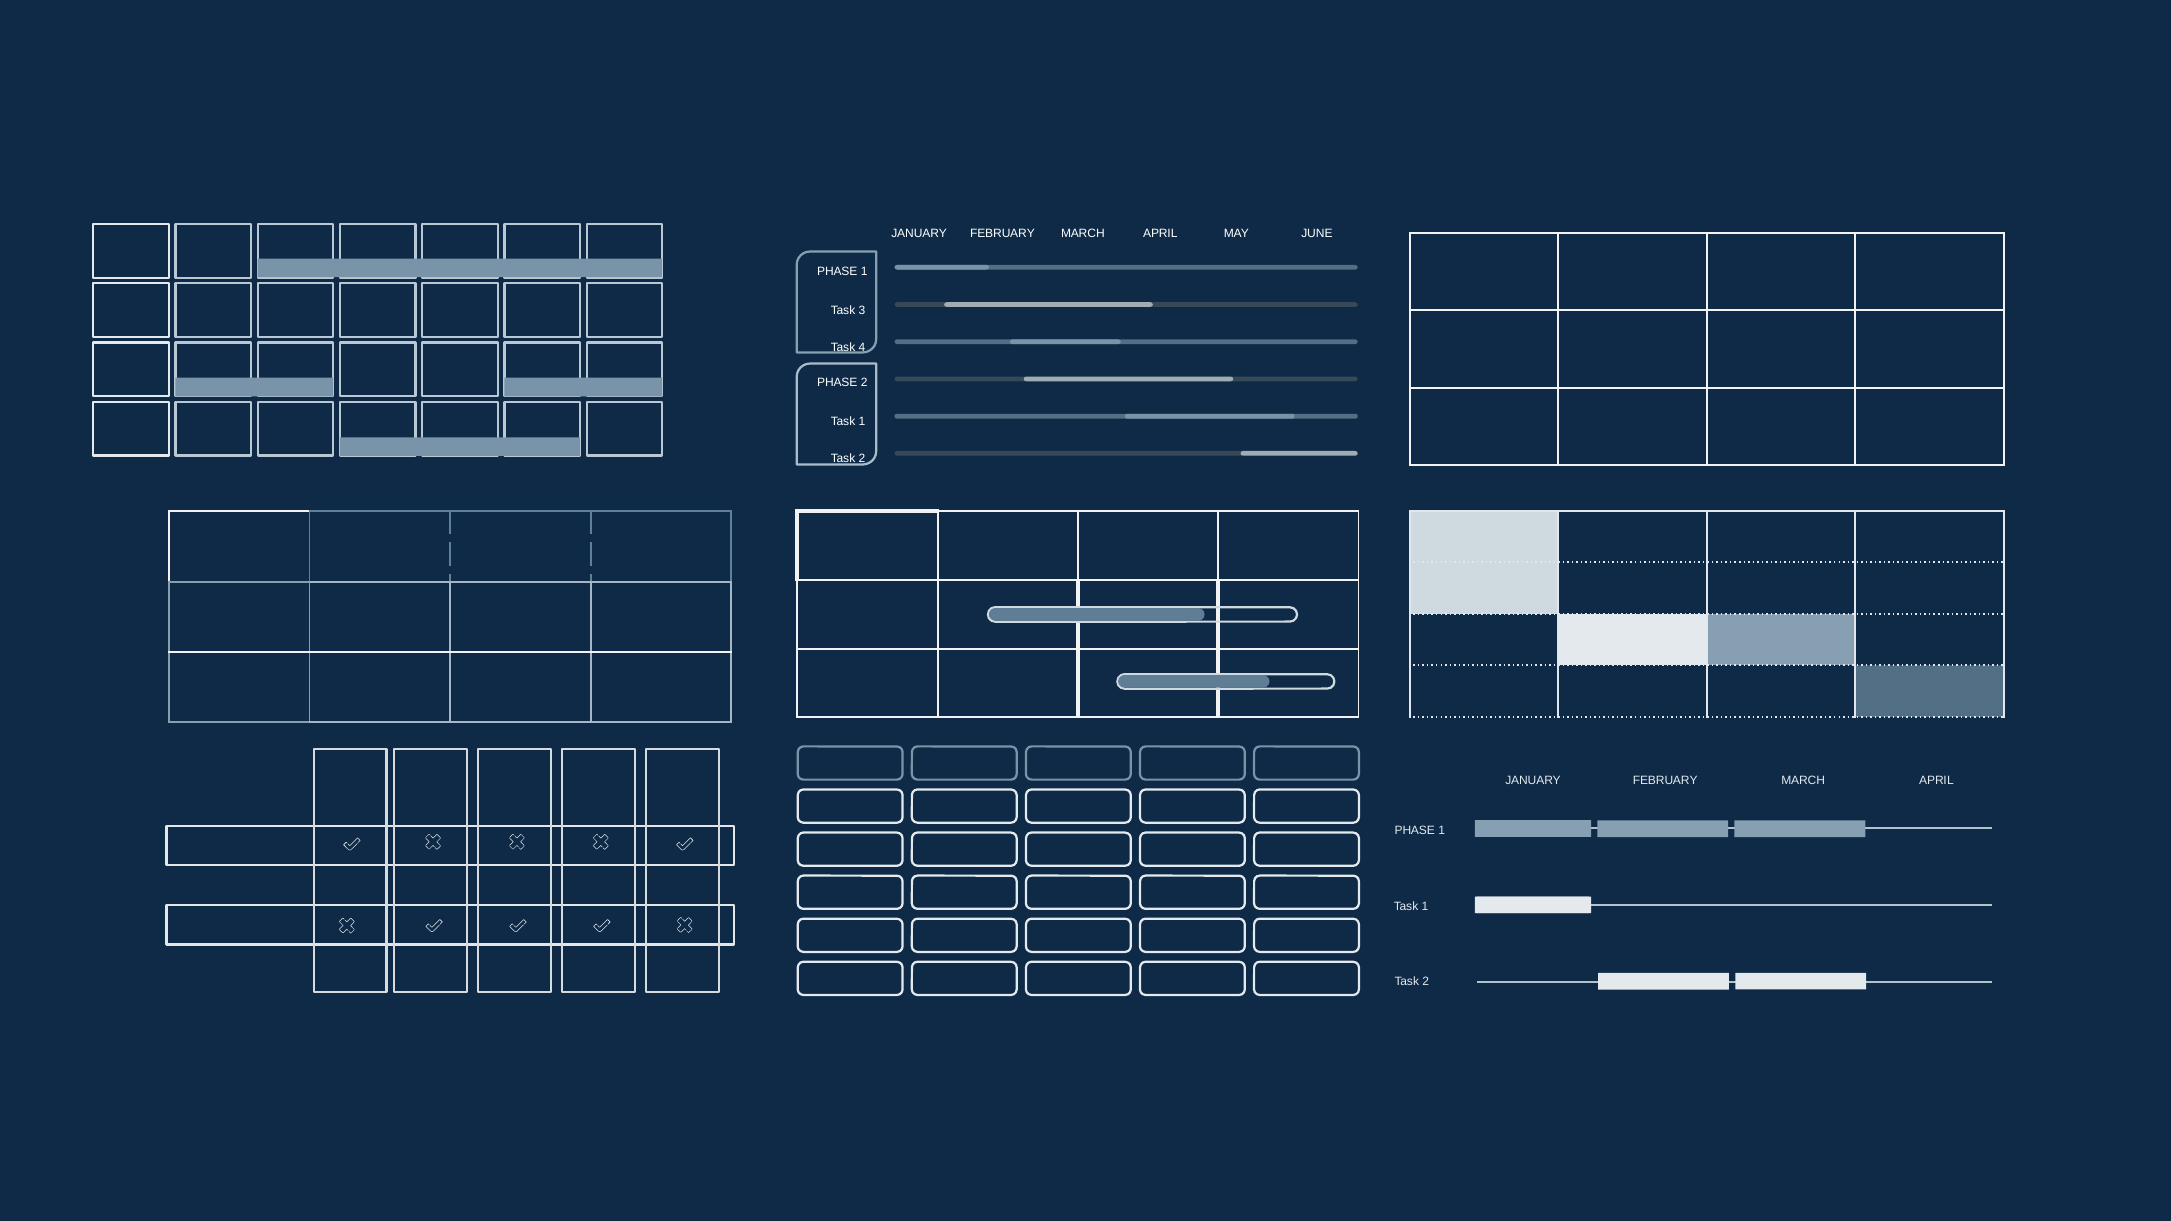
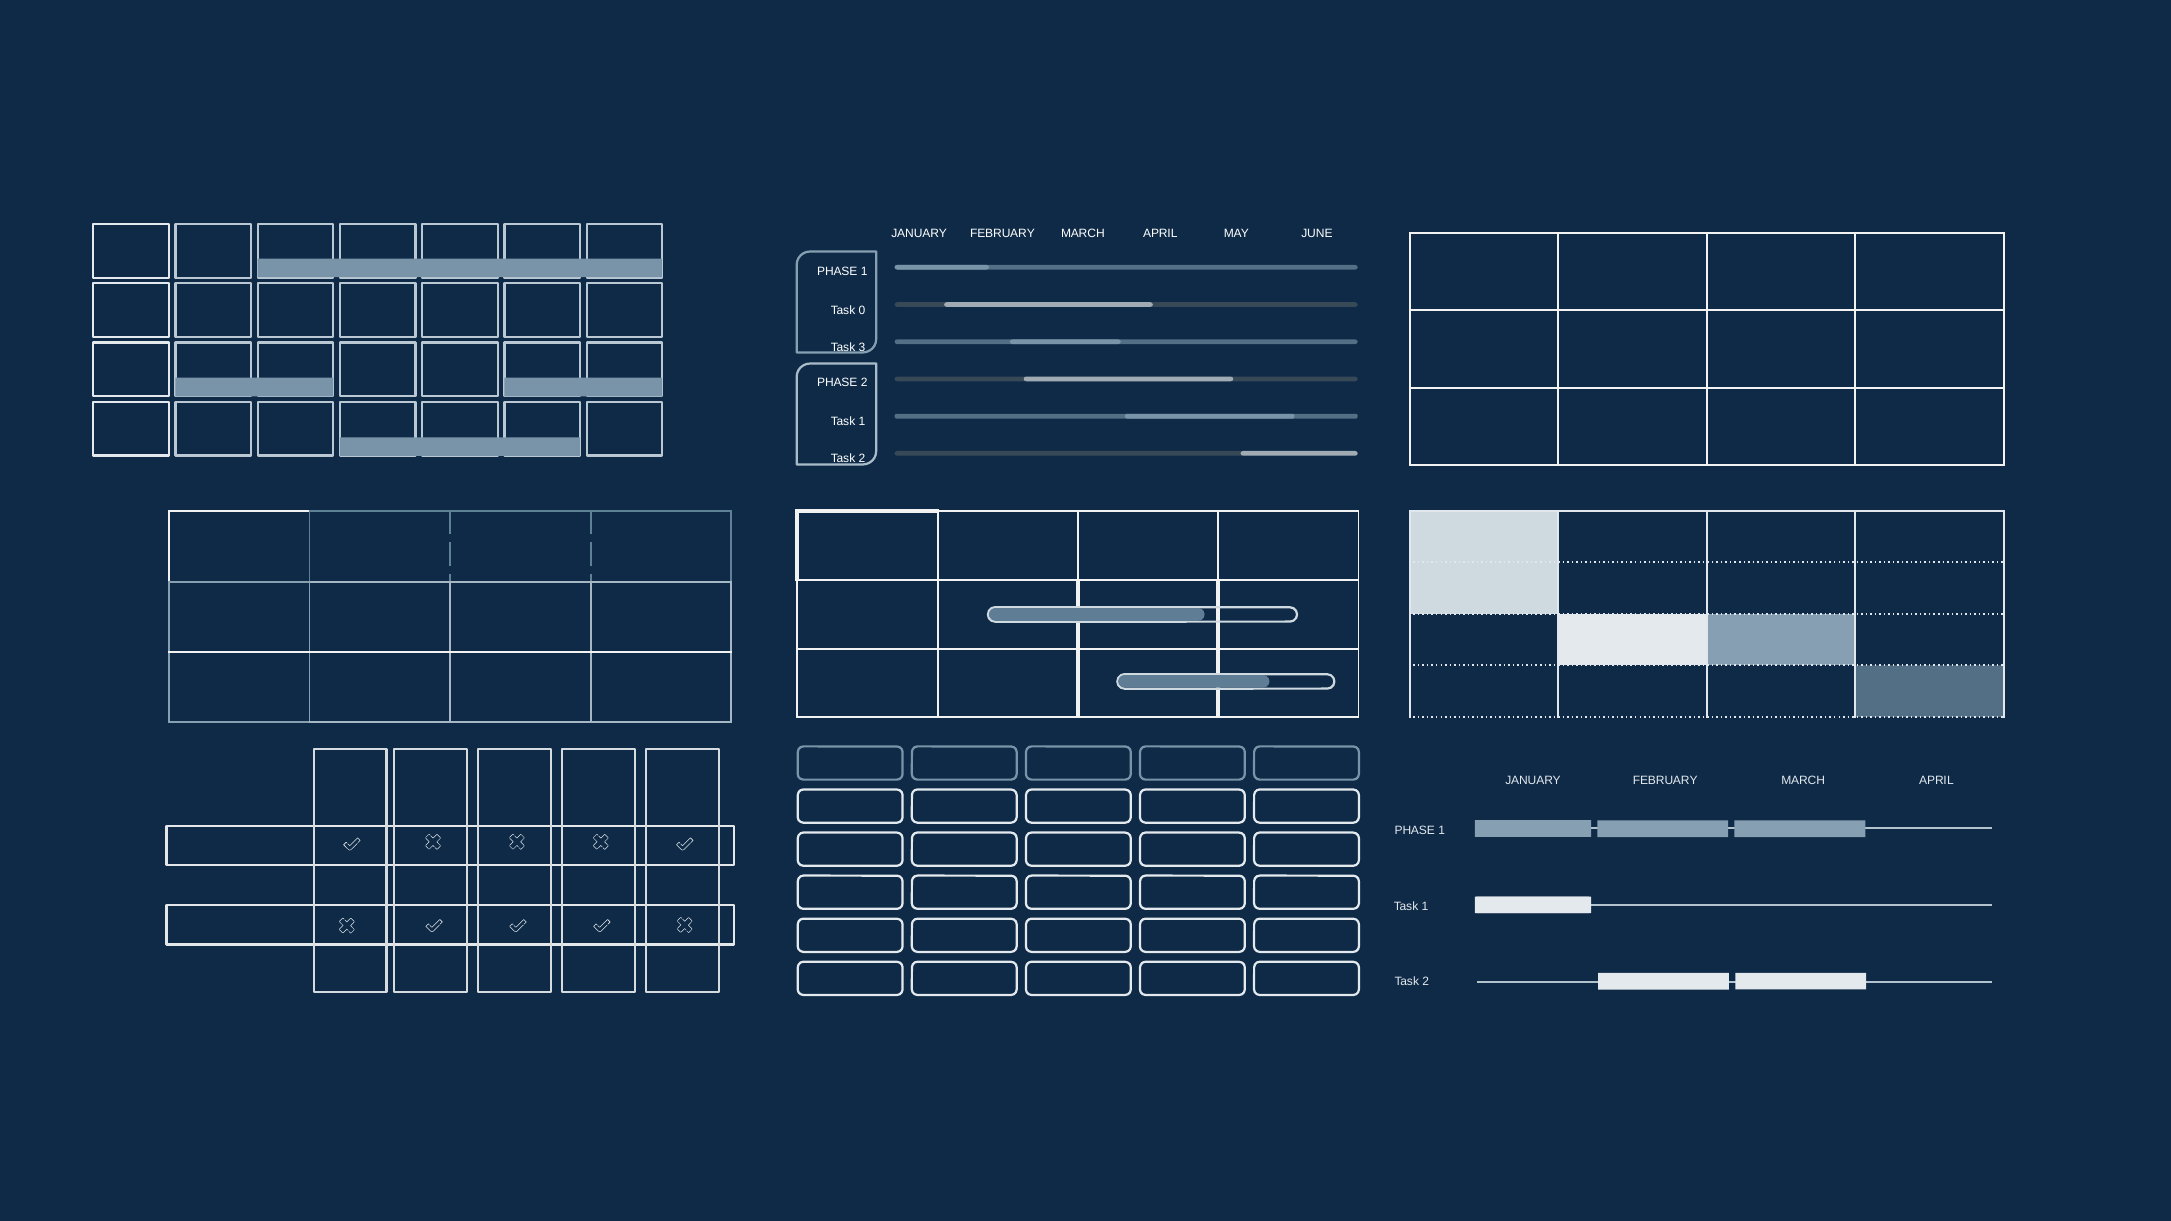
3: 3 -> 0 (862, 310)
4: 4 -> 3 (862, 347)
